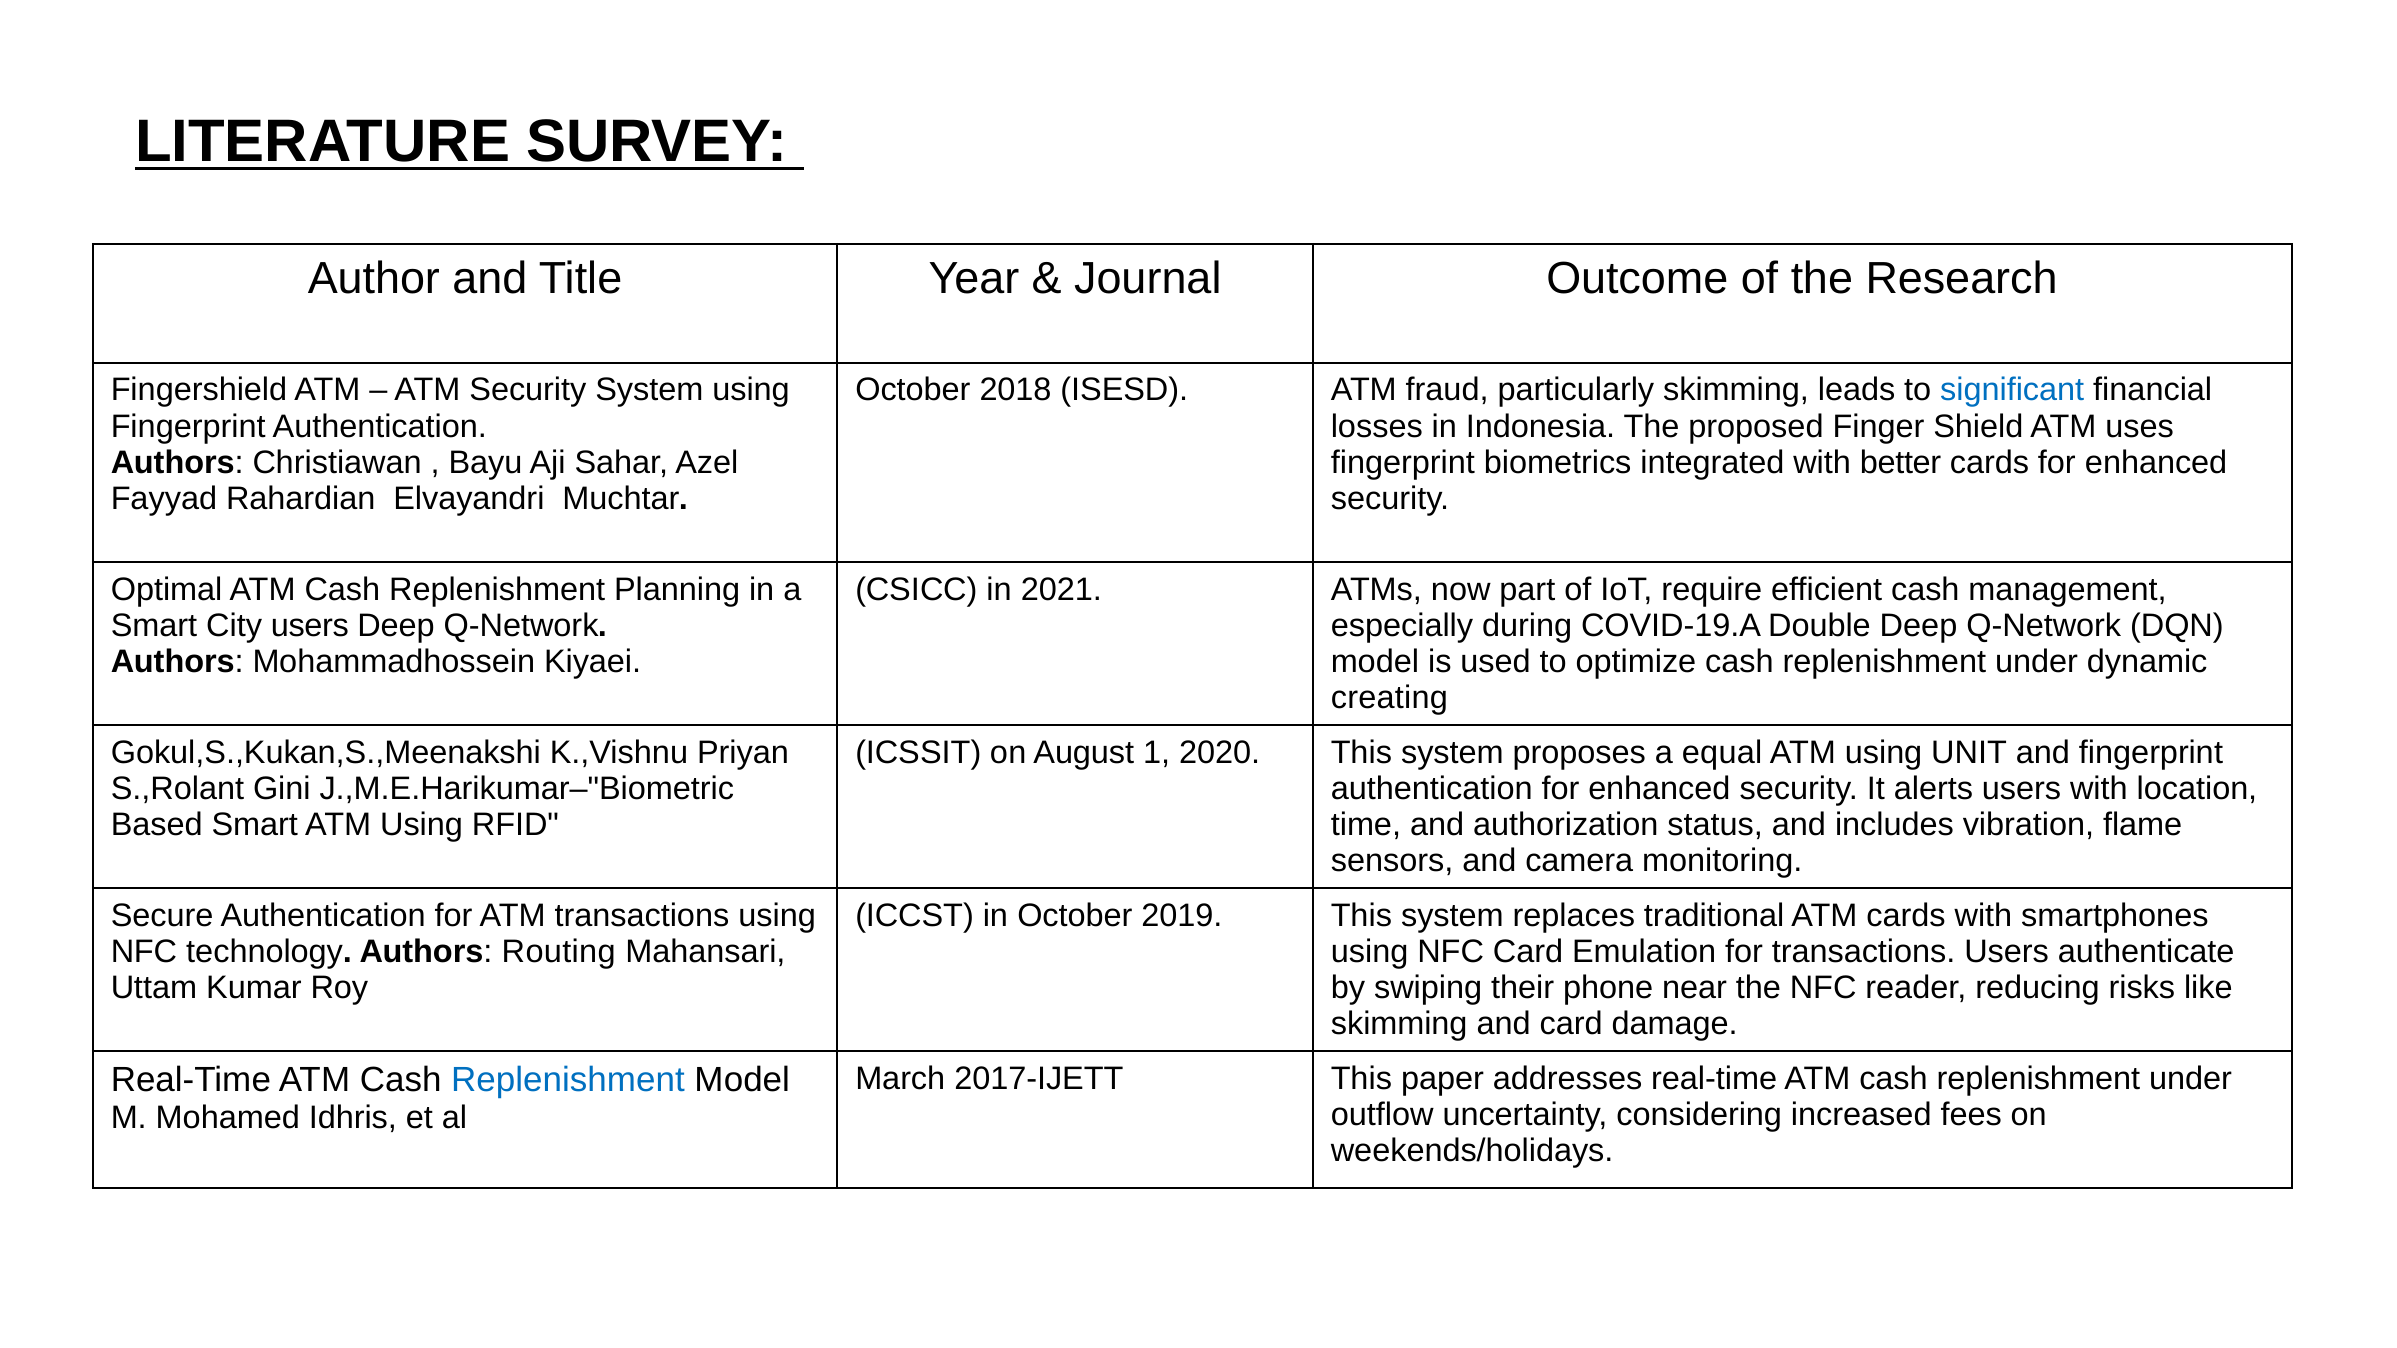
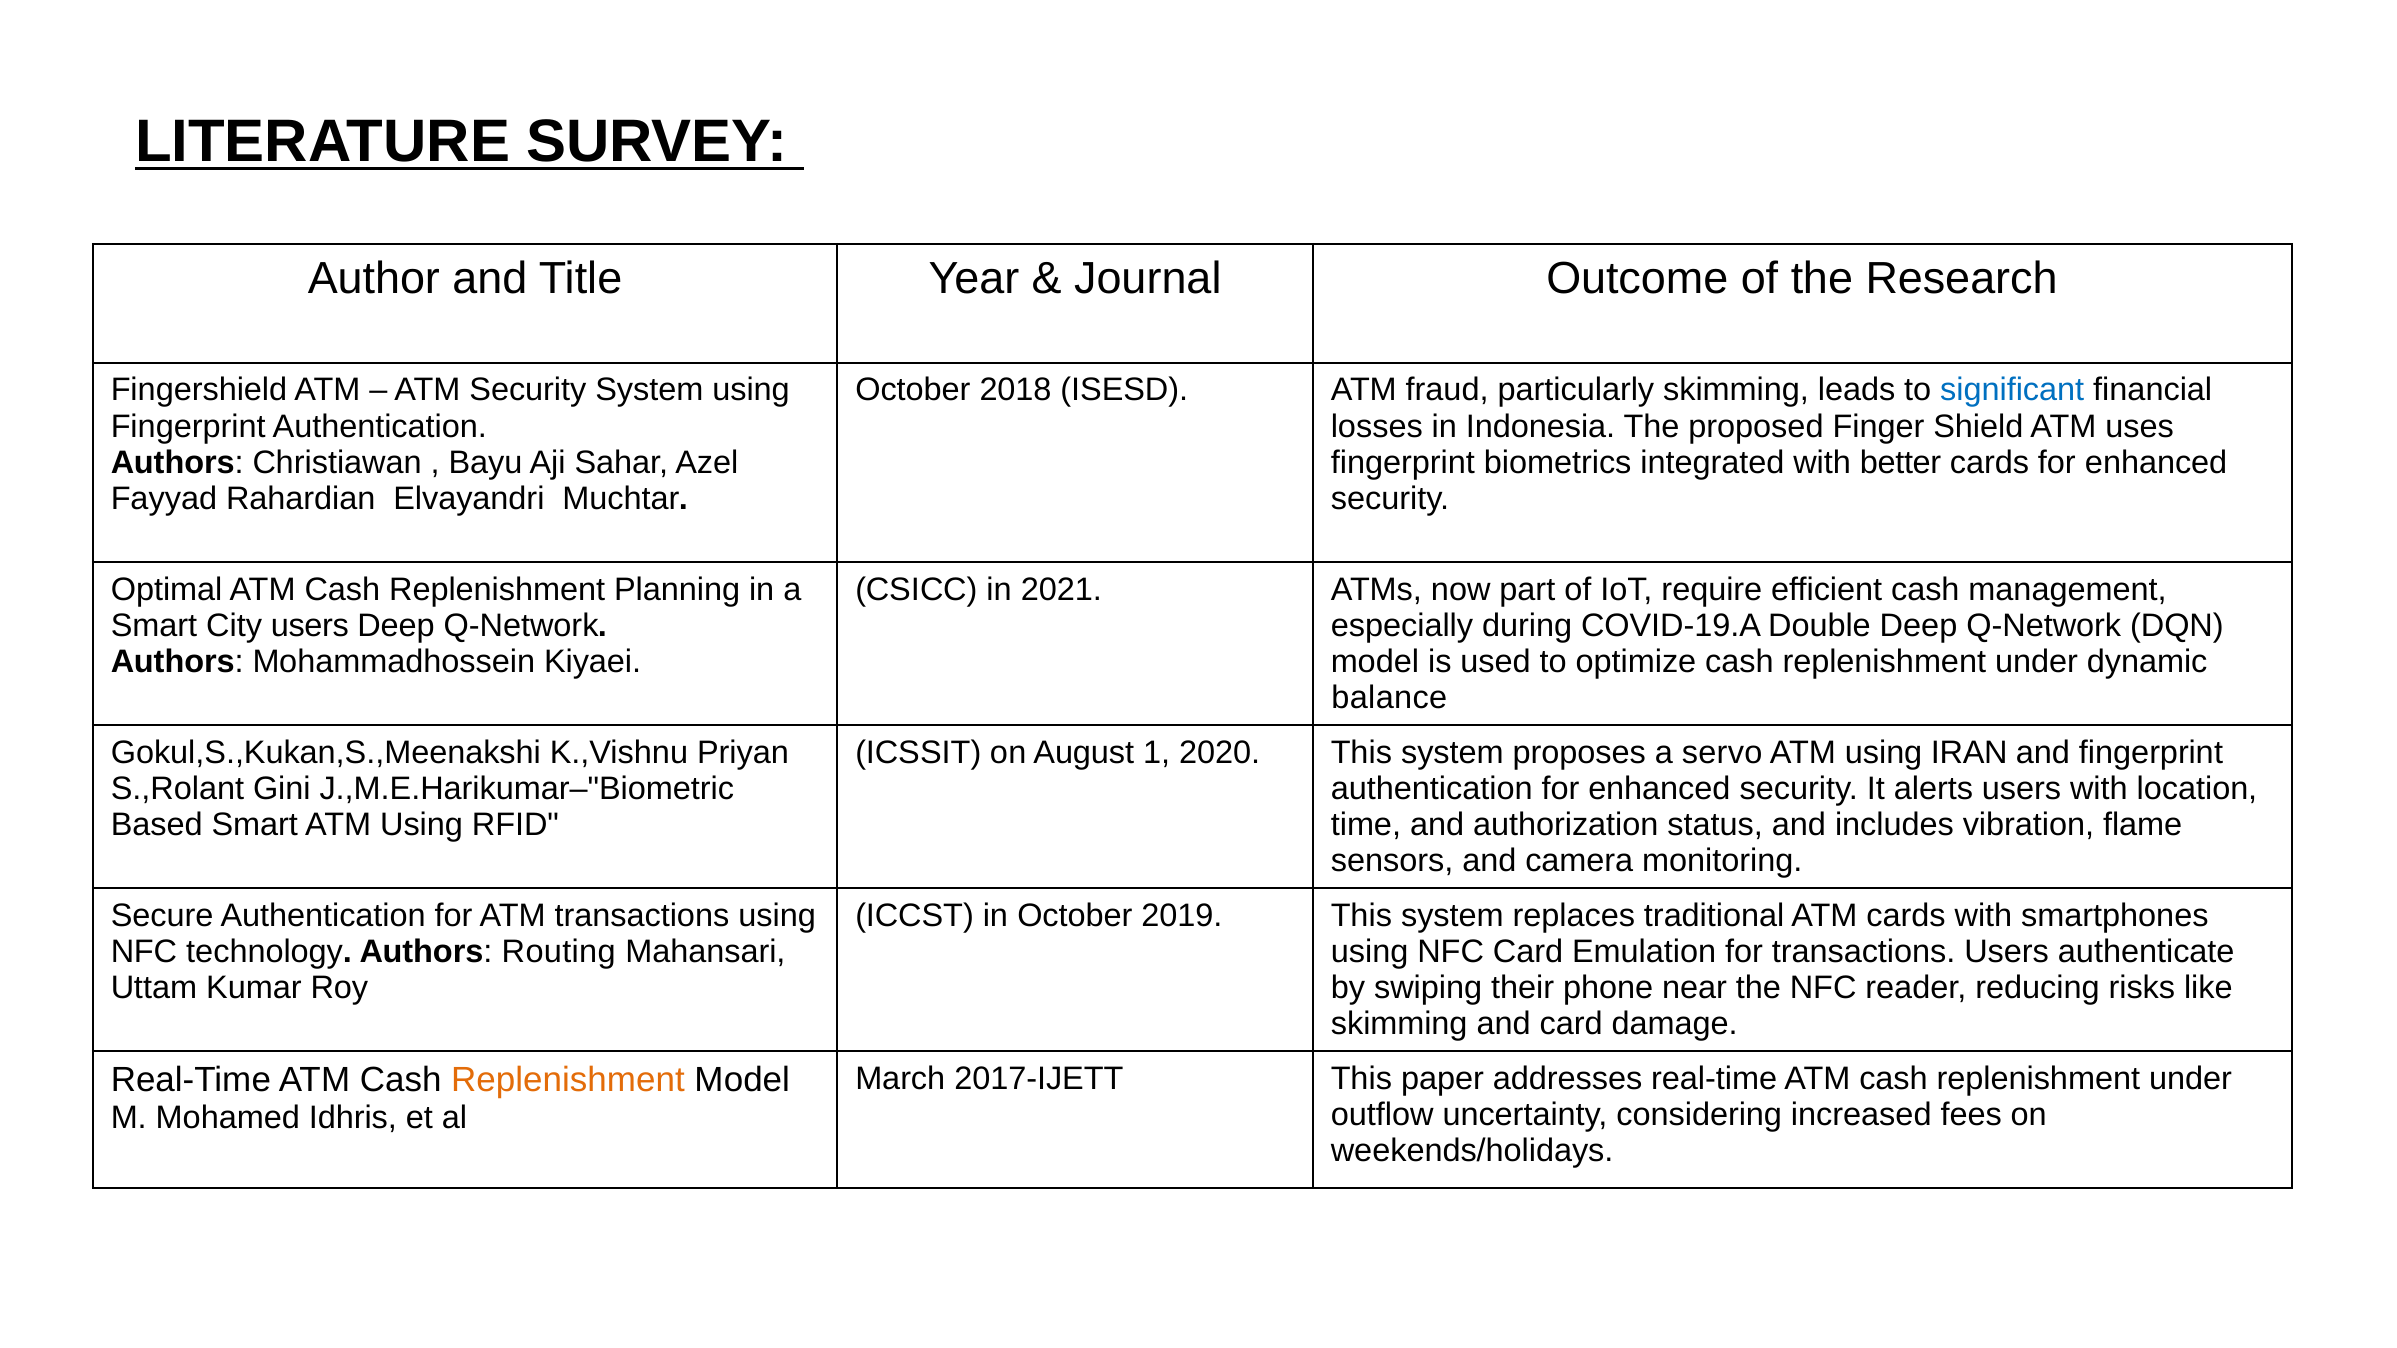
creating: creating -> balance (1389, 698)
equal: equal -> servo (1722, 753)
UNIT: UNIT -> IRAN (1969, 753)
Replenishment colour: blue -> orange (568, 1080)
